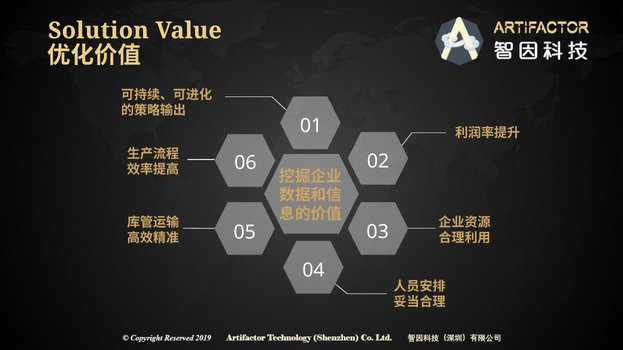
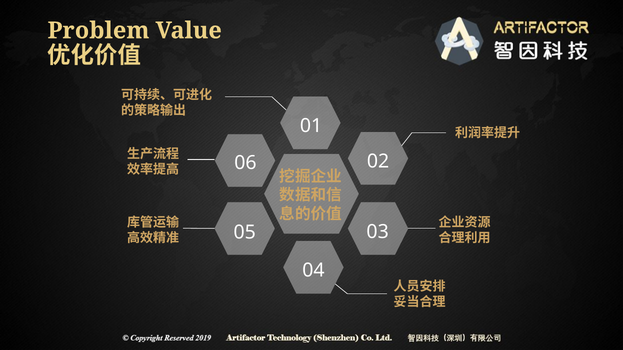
Solution: Solution -> Problem (98, 31)
